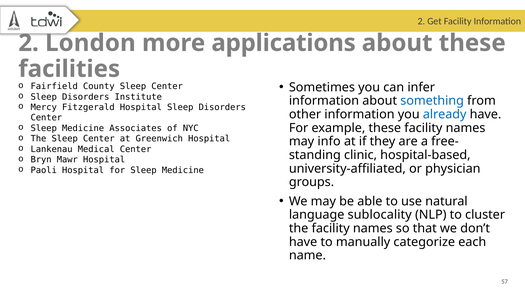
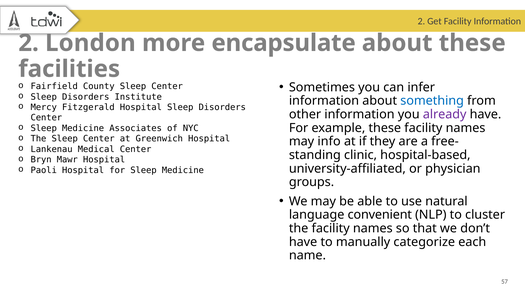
applications: applications -> encapsulate (284, 43)
already colour: blue -> purple (445, 114)
sublocality: sublocality -> convenient (380, 215)
